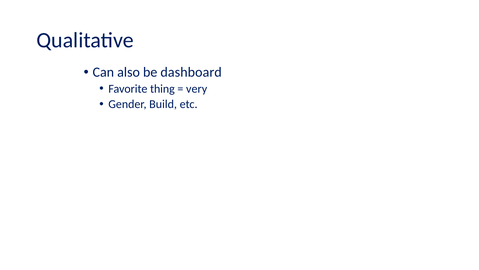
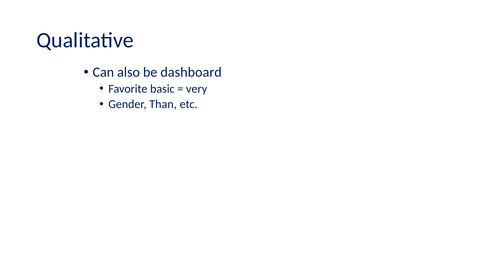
thing: thing -> basic (162, 89)
Build: Build -> Than (163, 104)
